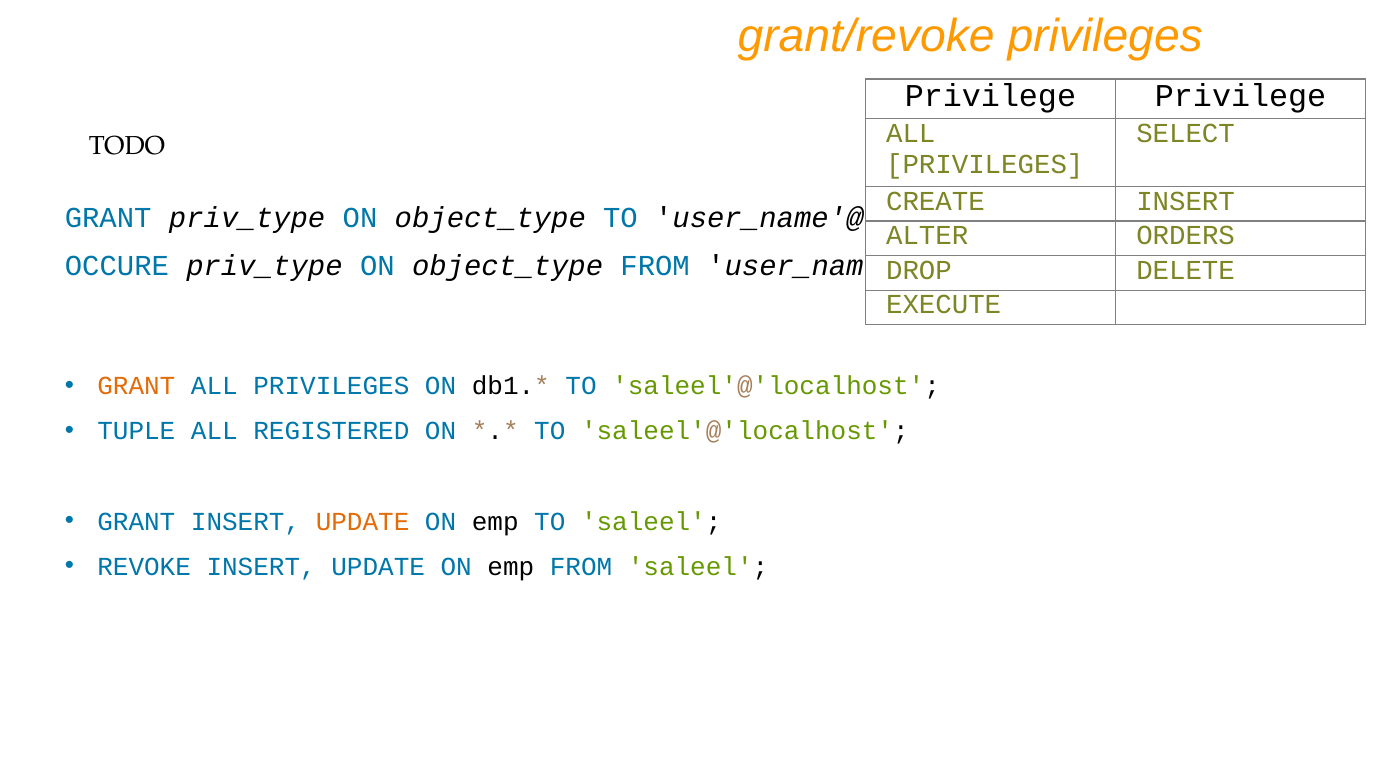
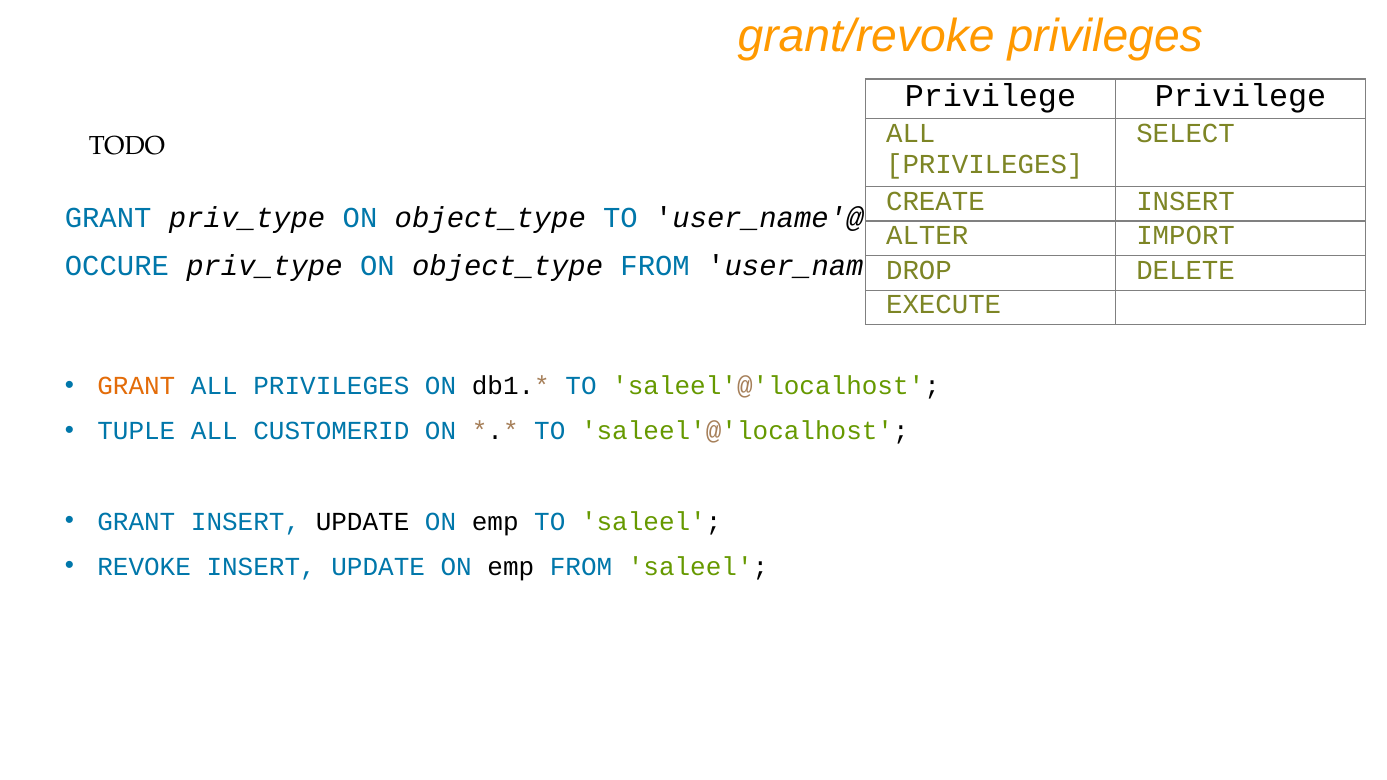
ORDERS: ORDERS -> IMPORT (1186, 236)
REGISTERED: REGISTERED -> CUSTOMERID (331, 431)
UPDATE colour: orange -> black (363, 522)
